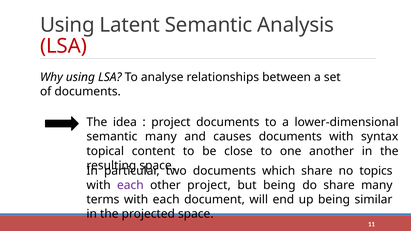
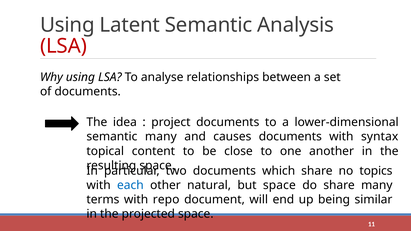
each colour: purple -> blue (130, 185)
other project: project -> natural (209, 185)
but being: being -> space (279, 185)
terms with each: each -> repo (166, 200)
